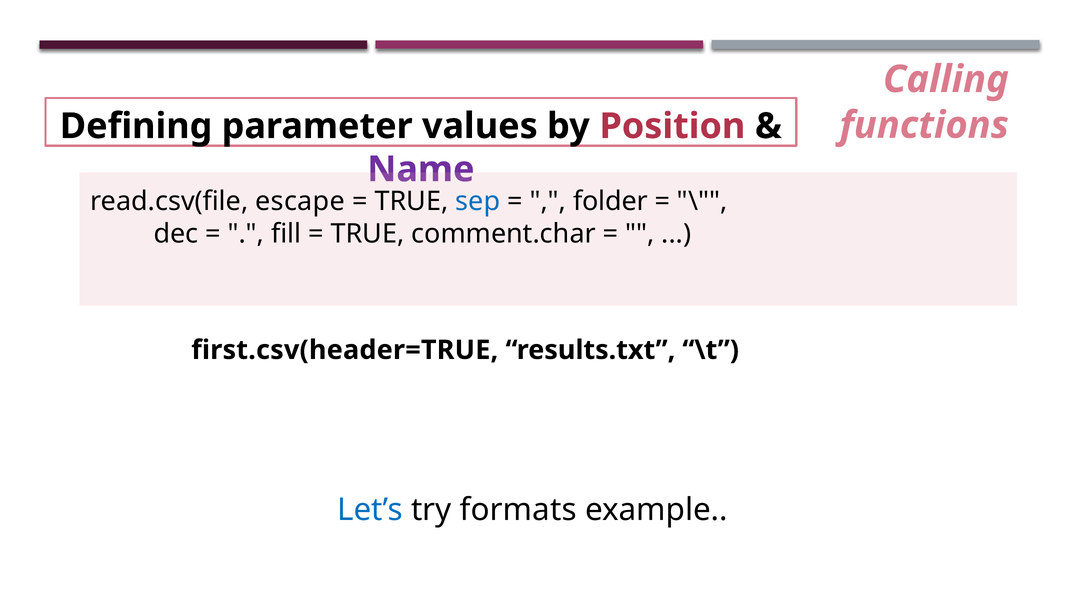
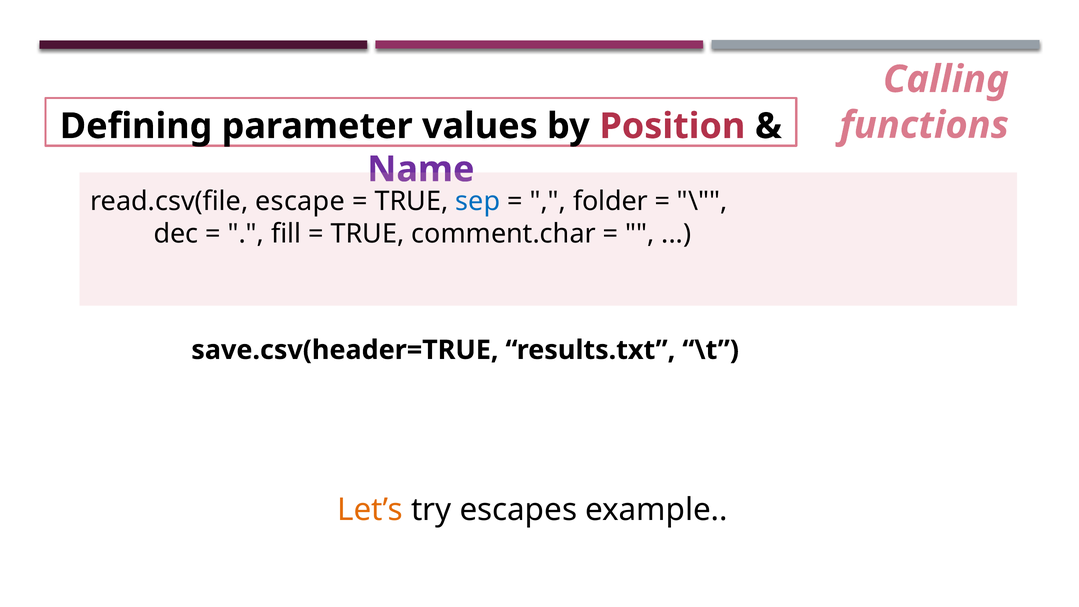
first.csv(header=TRUE: first.csv(header=TRUE -> save.csv(header=TRUE (345, 350)
Let’s colour: blue -> orange (370, 510)
formats: formats -> escapes (518, 510)
